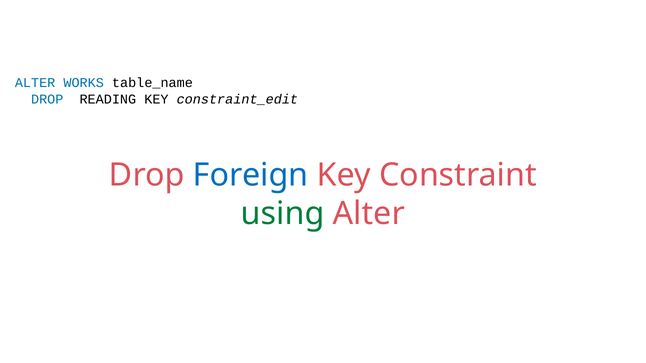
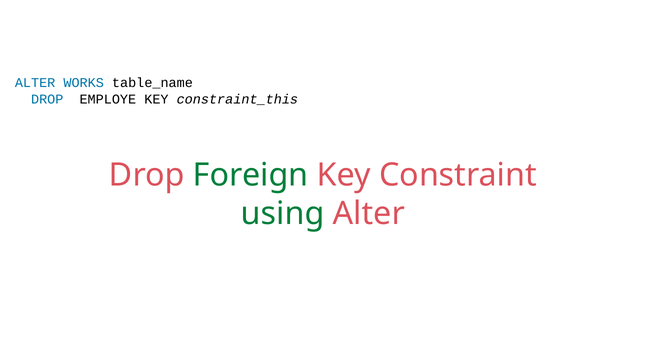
READING: READING -> EMPLOYE (108, 99)
constraint_edit: constraint_edit -> constraint_this (237, 99)
Foreign colour: blue -> green (251, 175)
